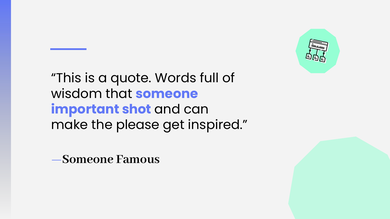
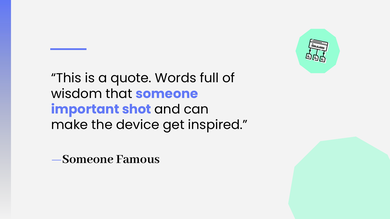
please: please -> device (138, 125)
